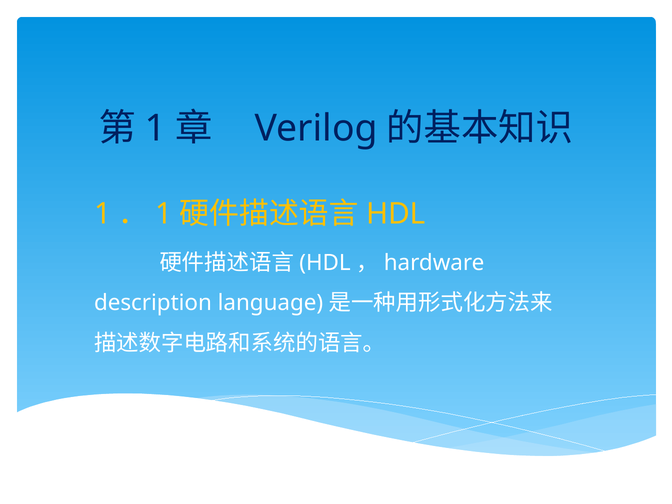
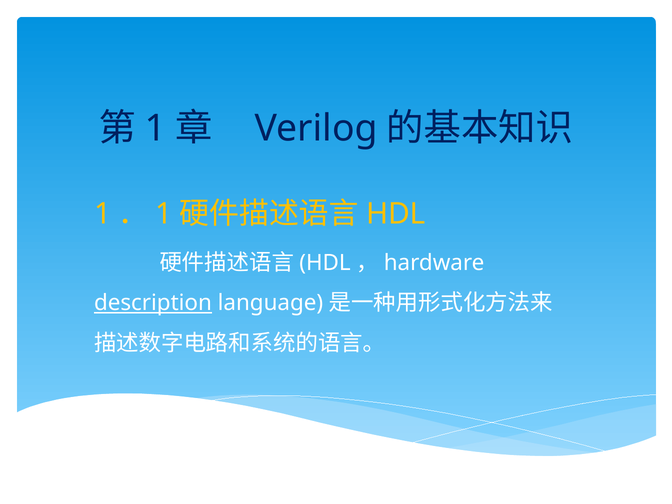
description underline: none -> present (153, 303)
